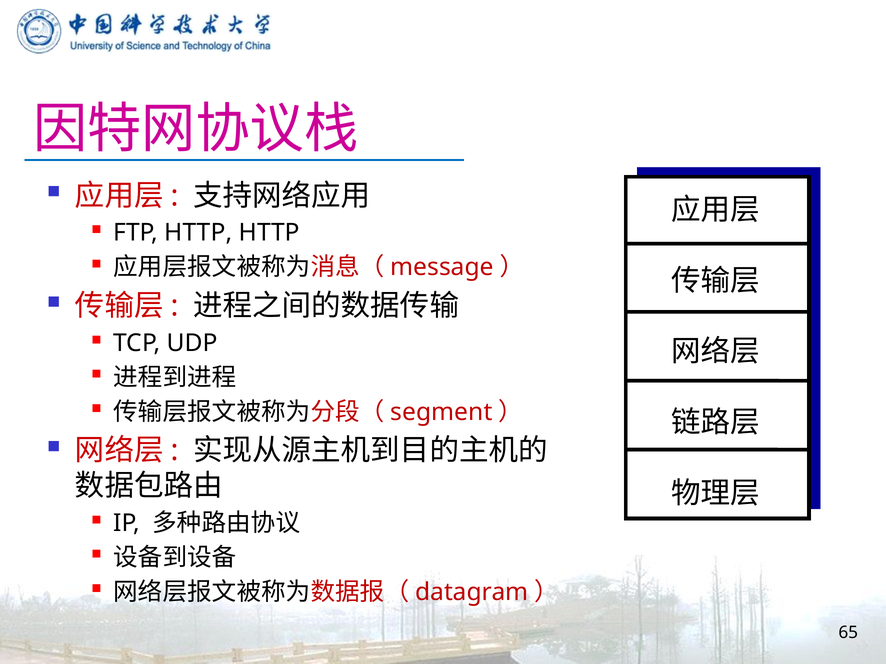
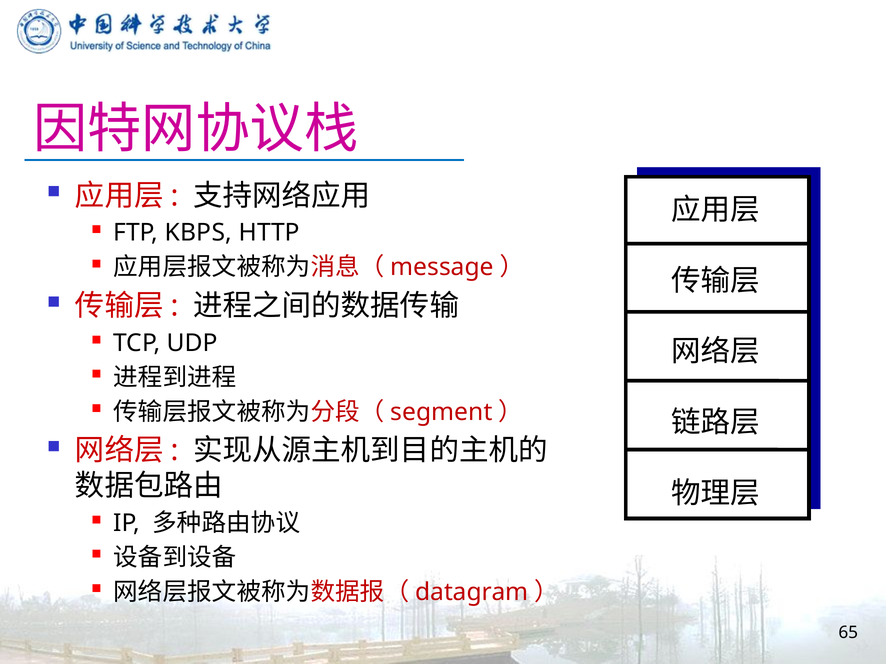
FTP HTTP: HTTP -> KBPS (198, 233)
